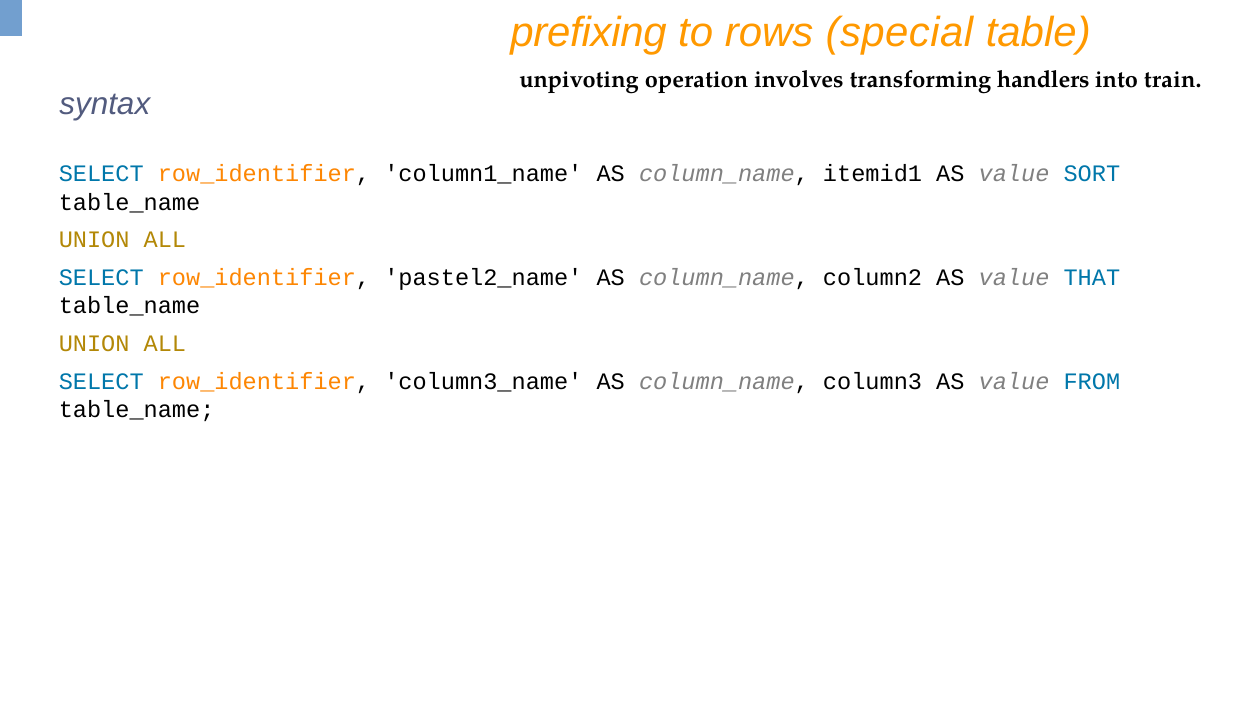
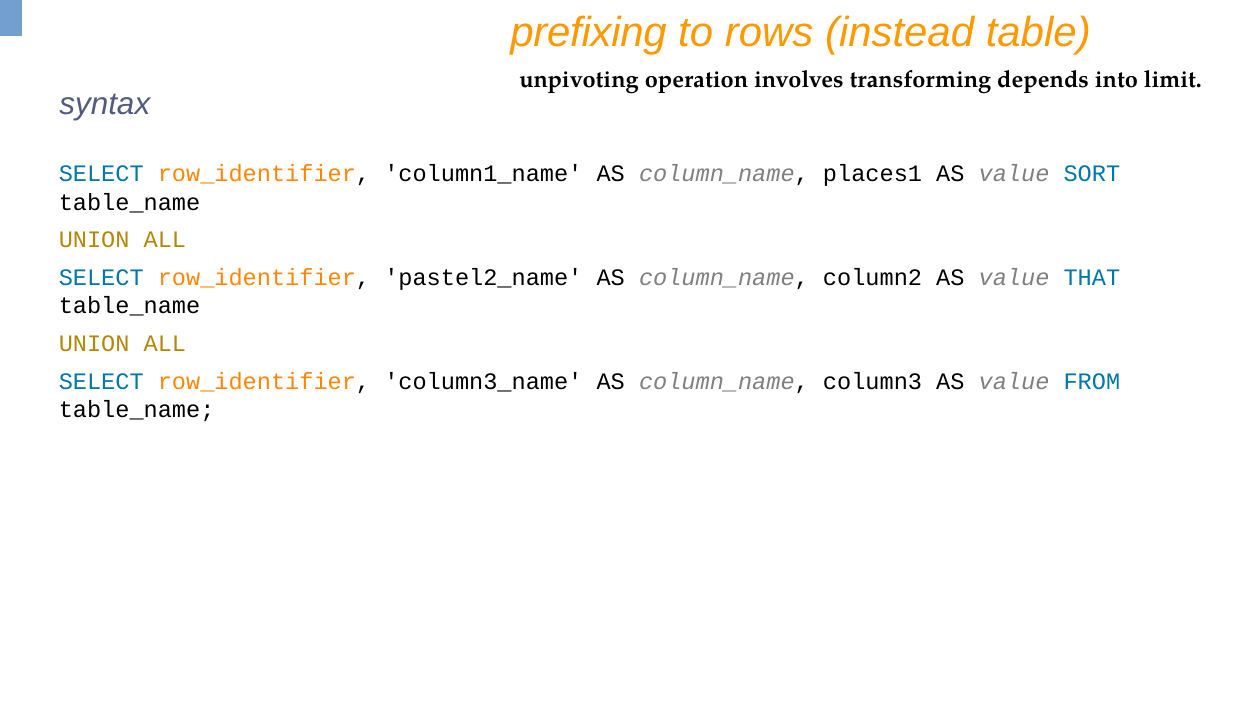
special: special -> instead (900, 33)
handlers: handlers -> depends (1043, 80)
train: train -> limit (1173, 80)
itemid1: itemid1 -> places1 (873, 174)
